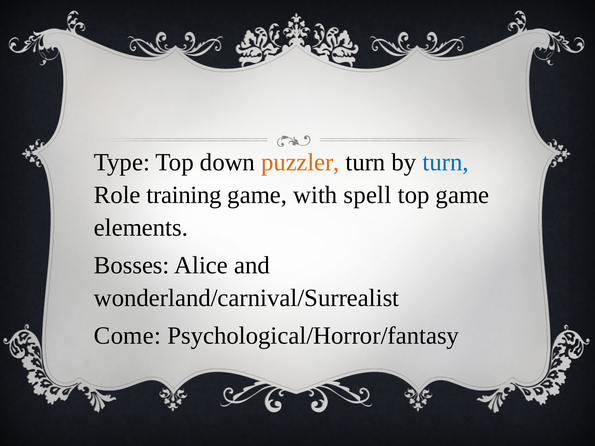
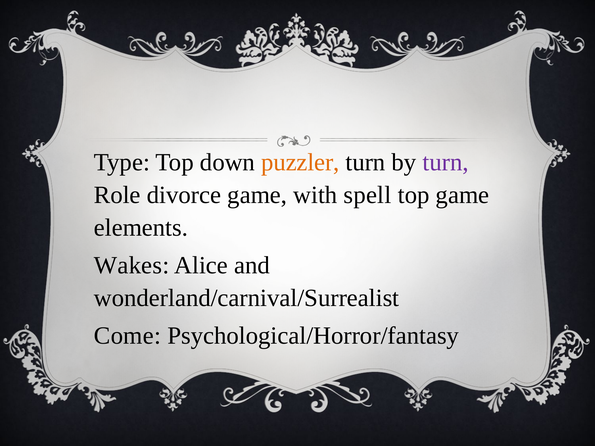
turn colour: blue -> purple (446, 162)
training: training -> divorce (184, 195)
Bosses: Bosses -> Wakes (132, 266)
